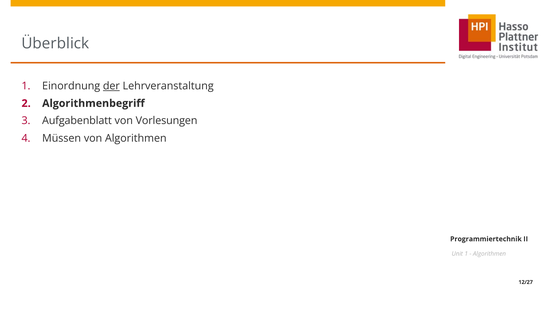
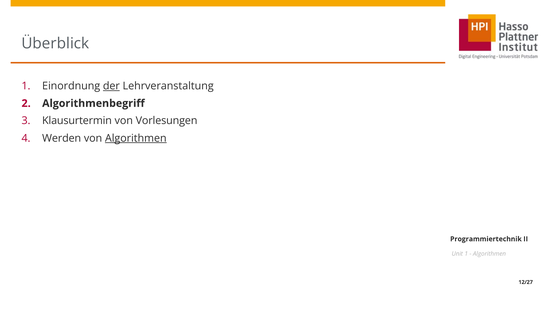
Aufgabenblatt: Aufgabenblatt -> Klausurtermin (77, 121)
Müssen: Müssen -> Werden (62, 138)
Algorithmen underline: none -> present (136, 138)
